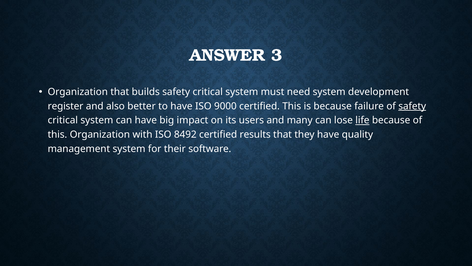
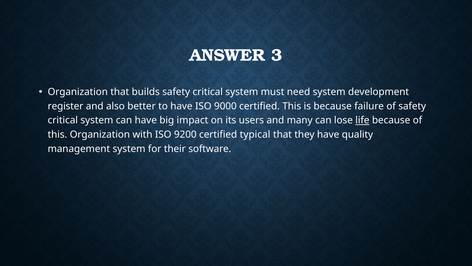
safety underline: present -> none (412, 106)
8492: 8492 -> 9200 (185, 134)
results: results -> typical (255, 134)
